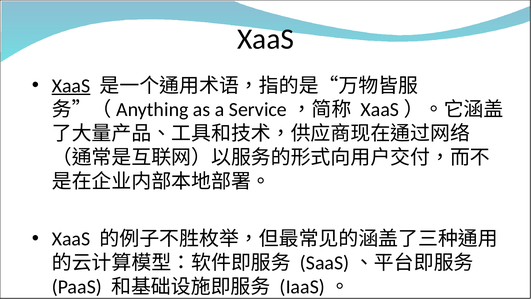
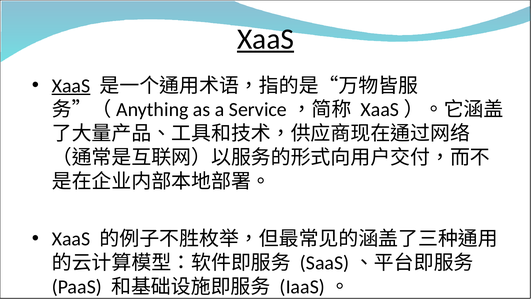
XaaS underline: none -> present (266, 39)
